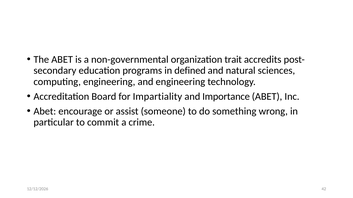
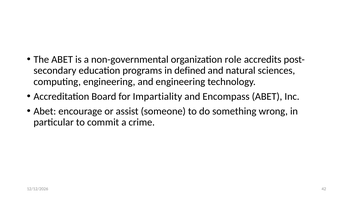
trait: trait -> role (233, 60)
Importance: Importance -> Encompass (226, 97)
